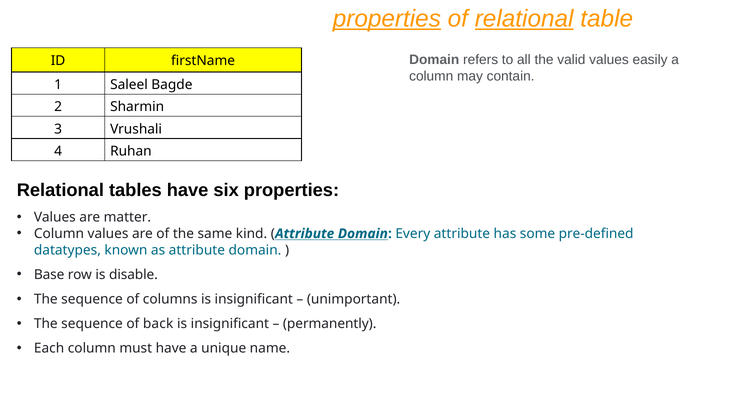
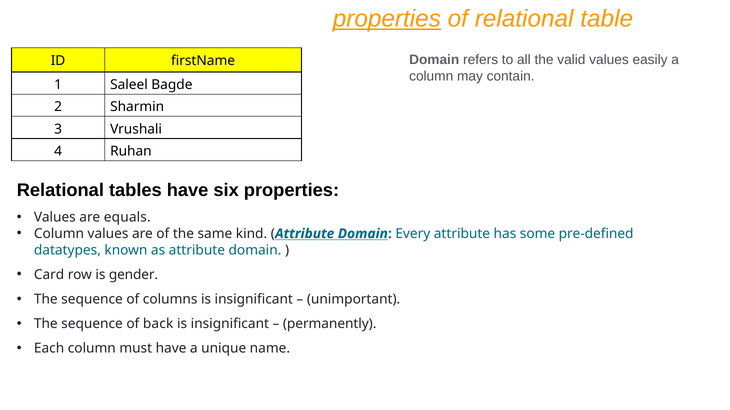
relational underline: present -> none (524, 19)
matter: matter -> equals (127, 218)
Base: Base -> Card (49, 275)
disable: disable -> gender (133, 275)
